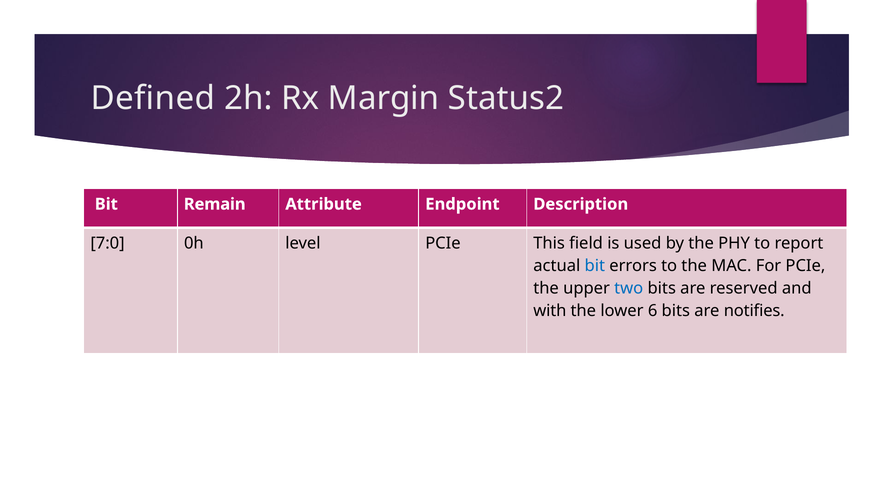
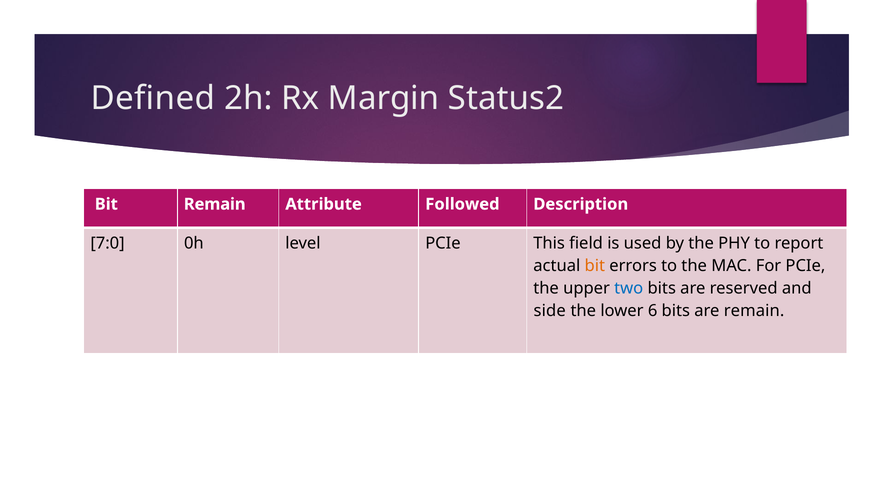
Endpoint: Endpoint -> Followed (462, 204)
bit colour: blue -> orange (595, 266)
with: with -> side (550, 311)
are notifies: notifies -> remain (754, 311)
